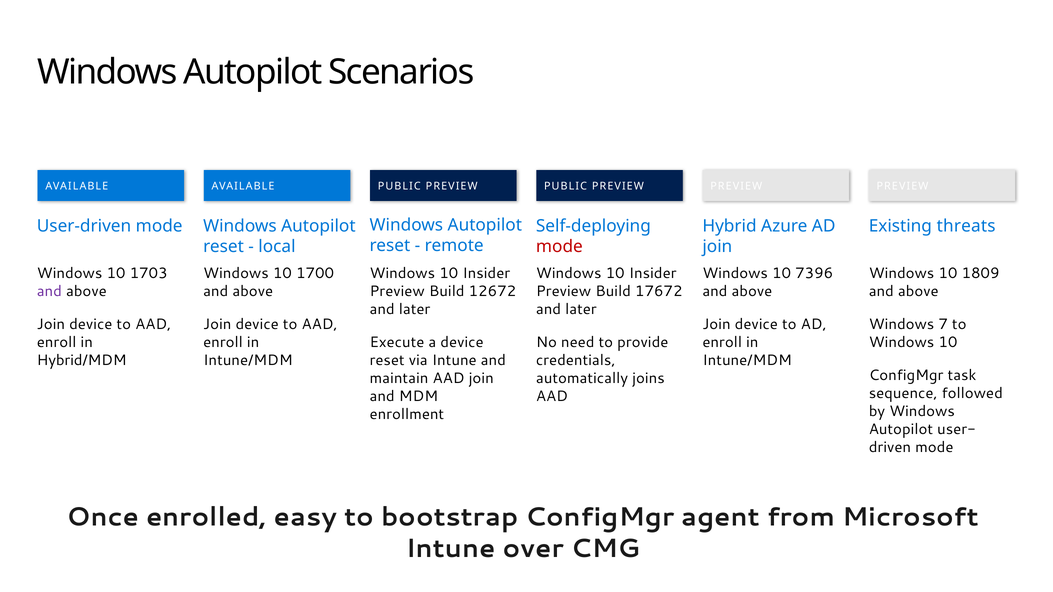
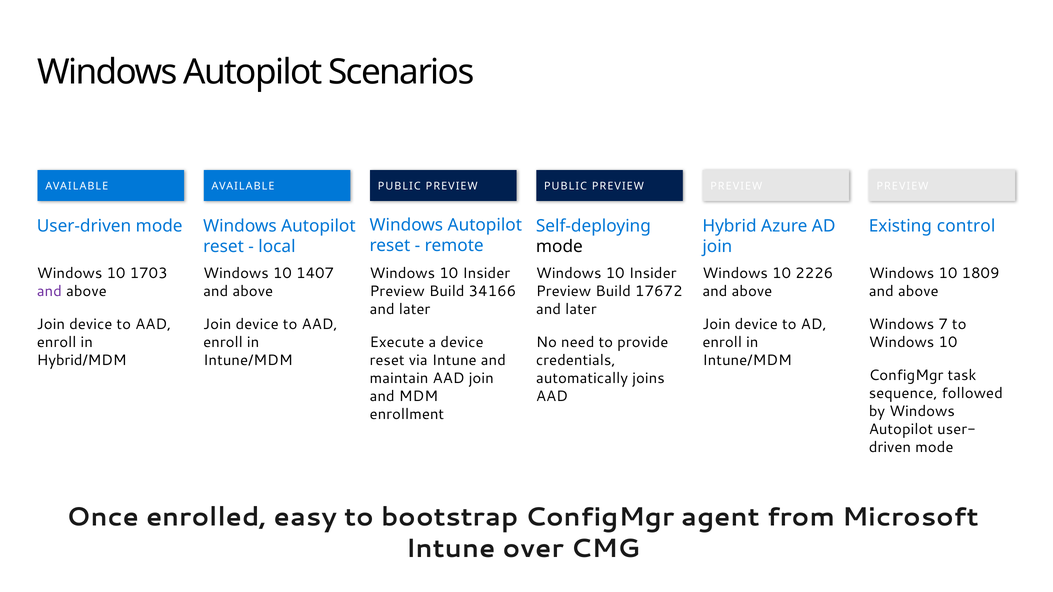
threats: threats -> control (966, 226)
mode colour: red -> black (559, 247)
1700: 1700 -> 1407 (315, 273)
7396: 7396 -> 2226 (814, 273)
12672: 12672 -> 34166 (492, 291)
